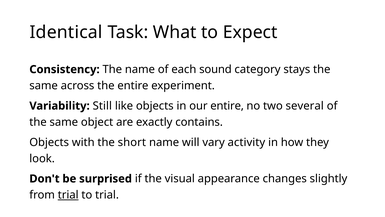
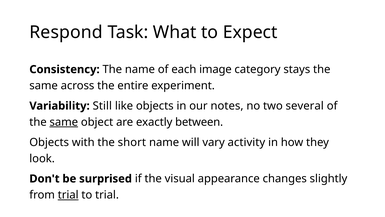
Identical: Identical -> Respond (66, 32)
sound: sound -> image (215, 69)
our entire: entire -> notes (227, 106)
same underline: none -> present (64, 122)
contains: contains -> between (199, 122)
